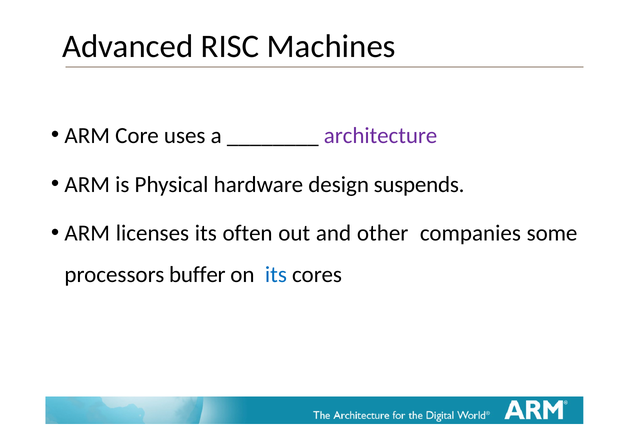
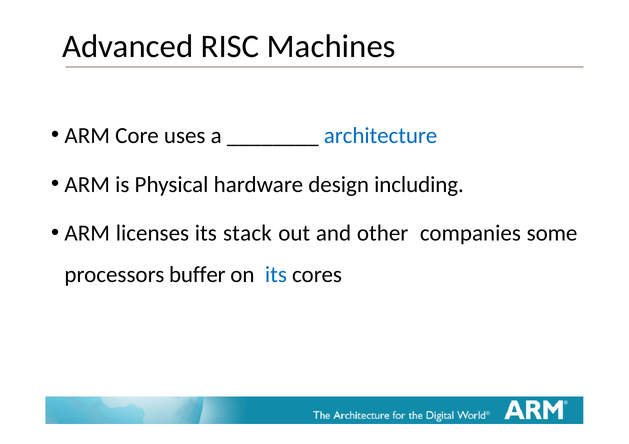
architecture colour: purple -> blue (381, 136)
suspends: suspends -> including (419, 185)
often: often -> stack (247, 234)
